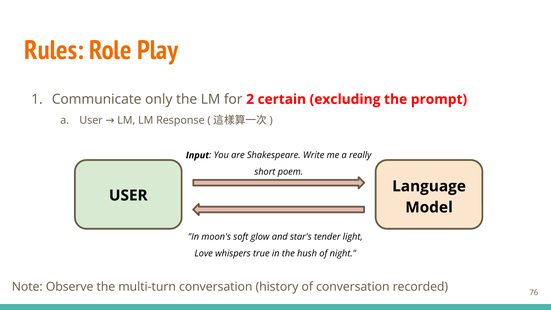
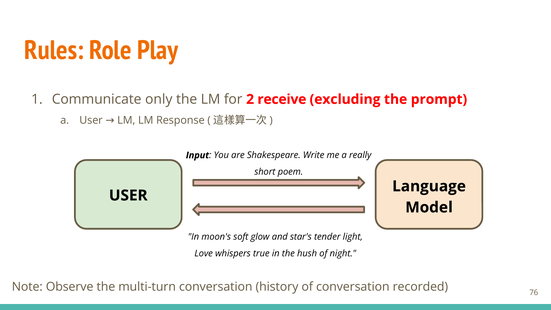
certain: certain -> receive (282, 99)
